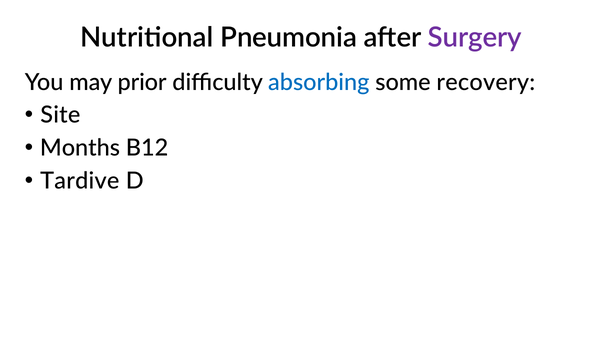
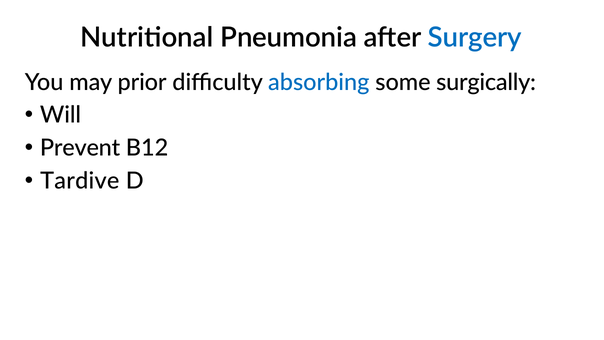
Surgery colour: purple -> blue (475, 37)
recovery: recovery -> surgically (486, 82)
Site: Site -> Will (60, 115)
Months: Months -> Prevent (80, 148)
